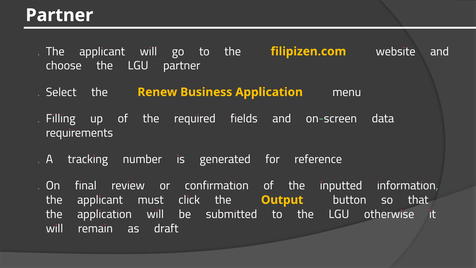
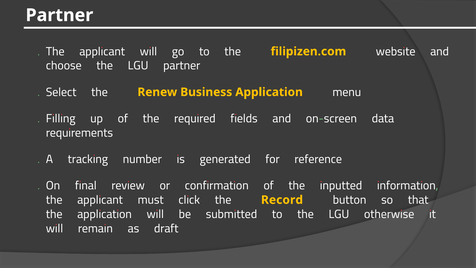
Output: Output -> Record (282, 200)
